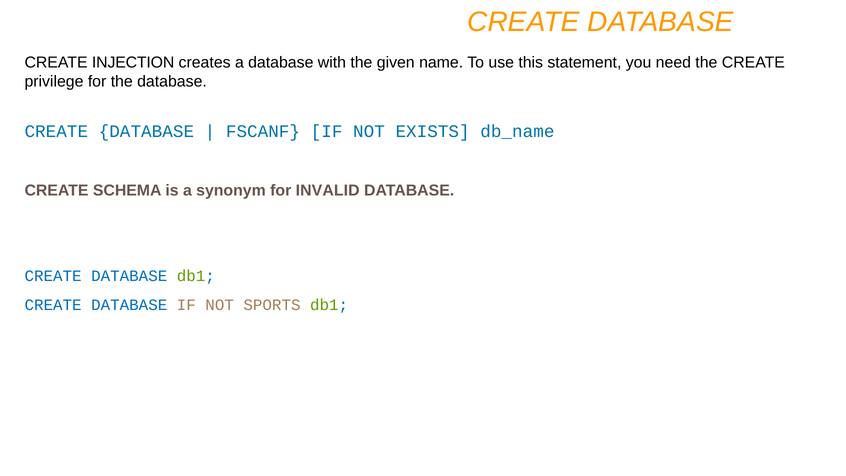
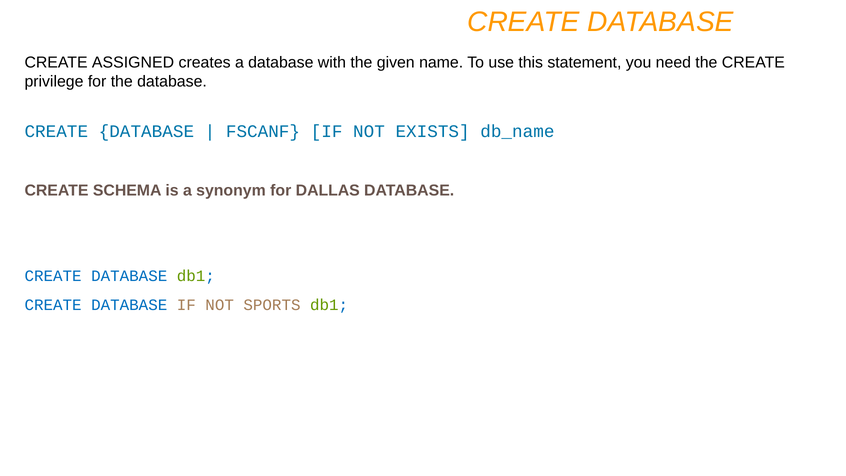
INJECTION: INJECTION -> ASSIGNED (133, 63)
INVALID: INVALID -> DALLAS (328, 190)
